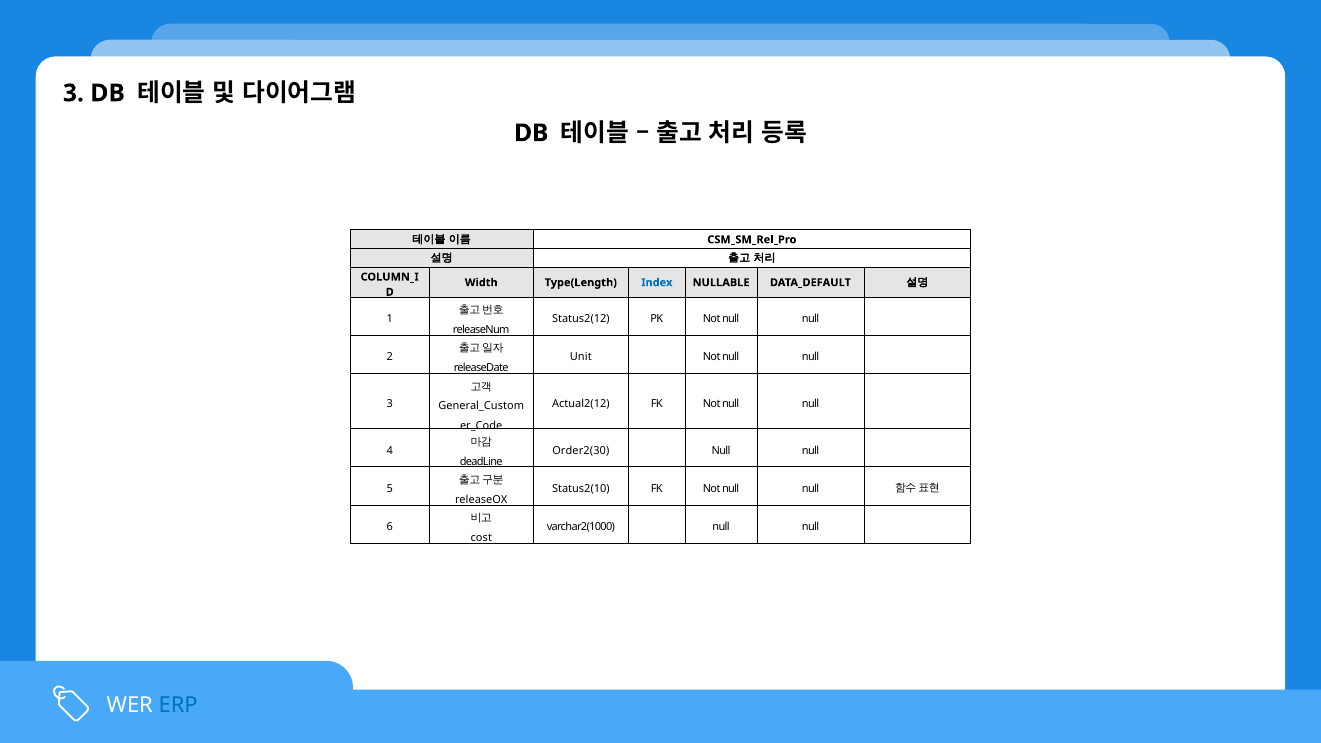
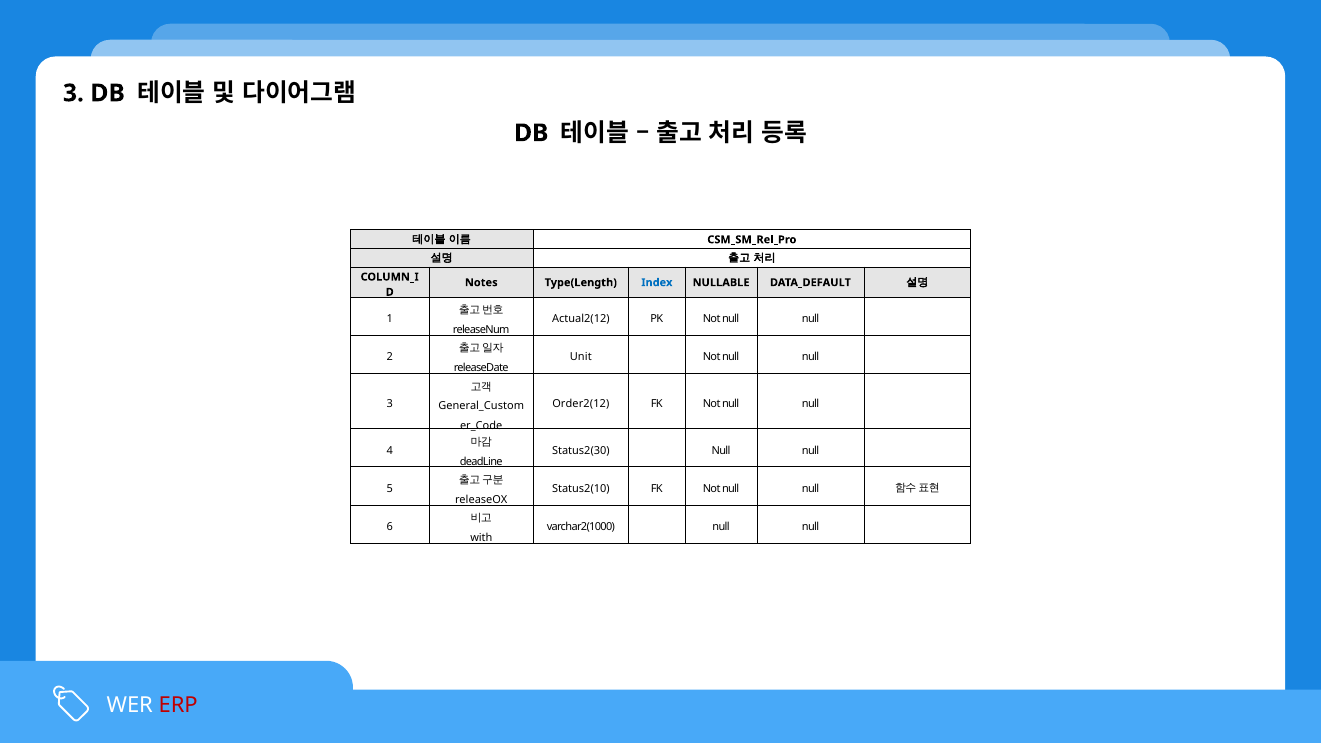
Width: Width -> Notes (481, 283)
Status2(12: Status2(12 -> Actual2(12 (581, 319)
Actual2(12: Actual2(12 -> Order2(12 (581, 404)
Order2(30: Order2(30 -> Status2(30 (581, 450)
cost: cost -> with (481, 538)
ERP colour: blue -> red (178, 705)
